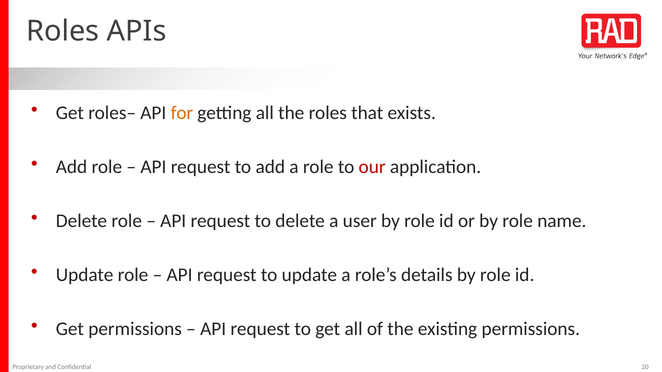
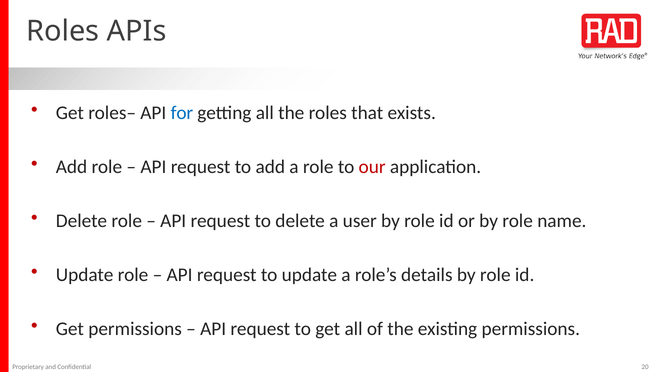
for colour: orange -> blue (182, 113)
